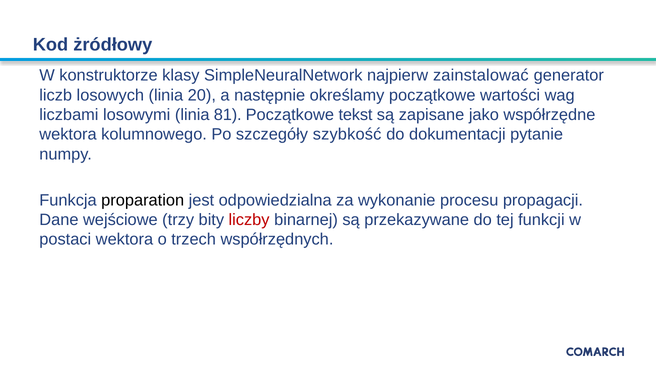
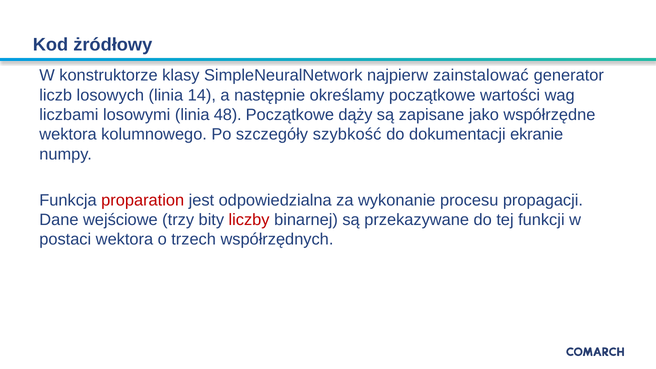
20: 20 -> 14 (202, 95)
81: 81 -> 48 (228, 115)
tekst: tekst -> dąży (355, 115)
pytanie: pytanie -> ekranie (537, 135)
proparation colour: black -> red (143, 200)
